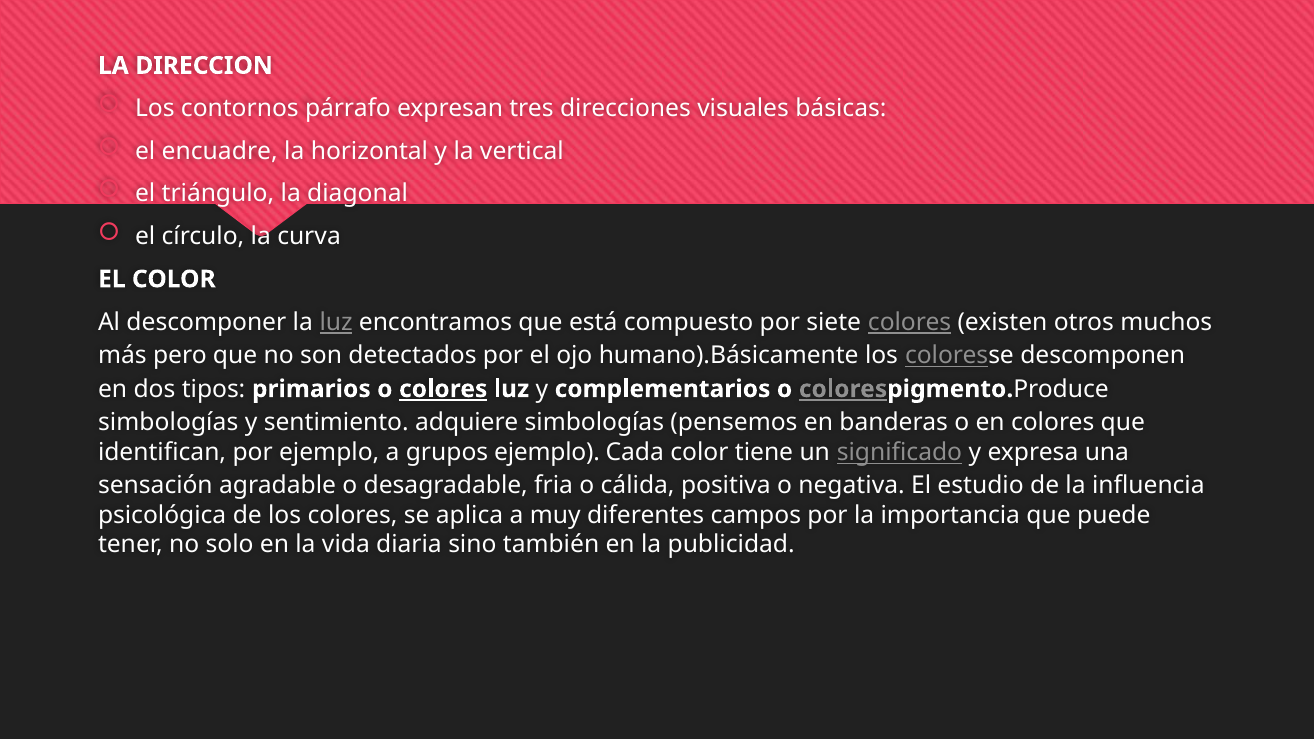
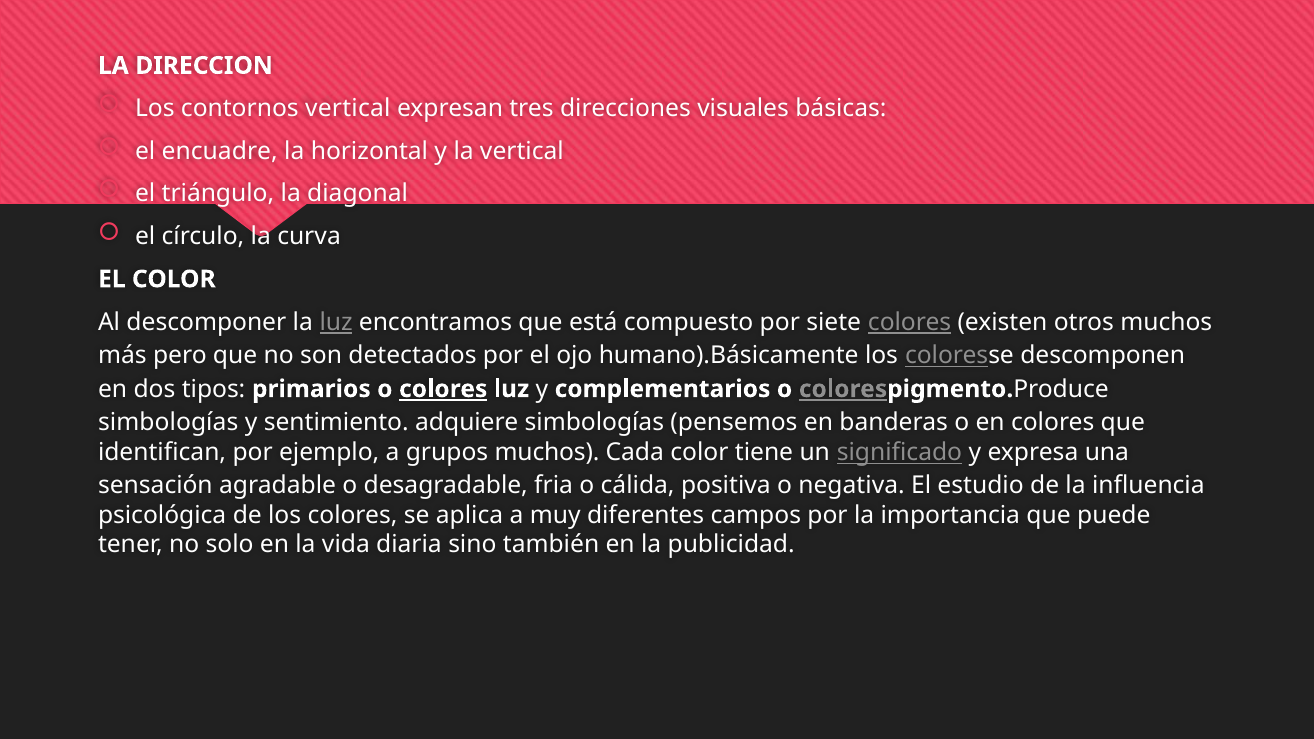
contornos párrafo: párrafo -> vertical (348, 108)
grupos ejemplo: ejemplo -> muchos (547, 452)
